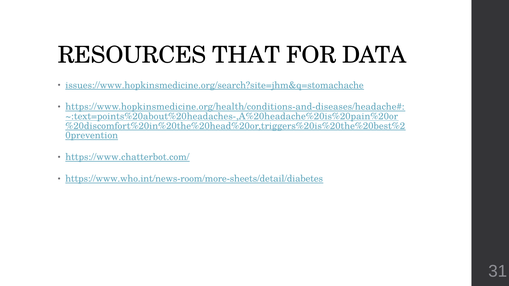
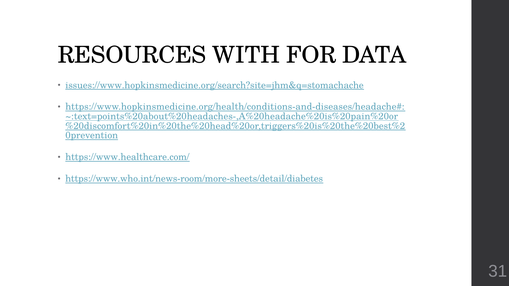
THAT: THAT -> WITH (246, 55)
https://www.chatterbot.com/: https://www.chatterbot.com/ -> https://www.healthcare.com/ (127, 157)
